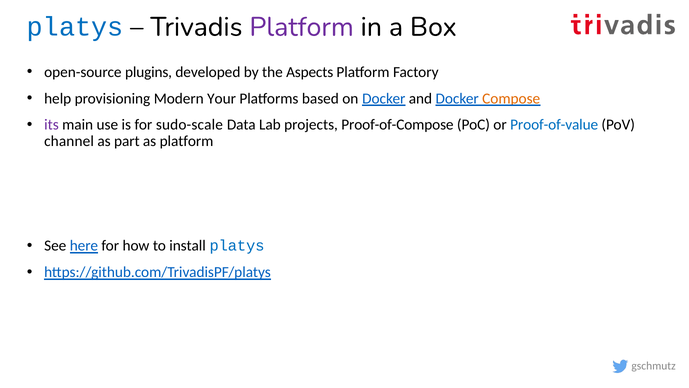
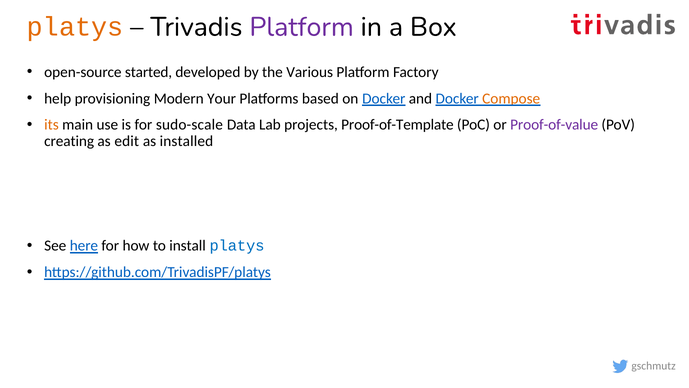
platys colour: blue -> orange (75, 27)
plugins: plugins -> started (149, 72)
Aspects: Aspects -> Various (310, 72)
its colour: purple -> orange (51, 125)
Proof-of-Compose: Proof-of-Compose -> Proof-of-Template (397, 125)
Proof-of-value colour: blue -> purple (554, 125)
channel: channel -> creating (69, 141)
part: part -> edit (127, 141)
as platform: platform -> installed (186, 141)
